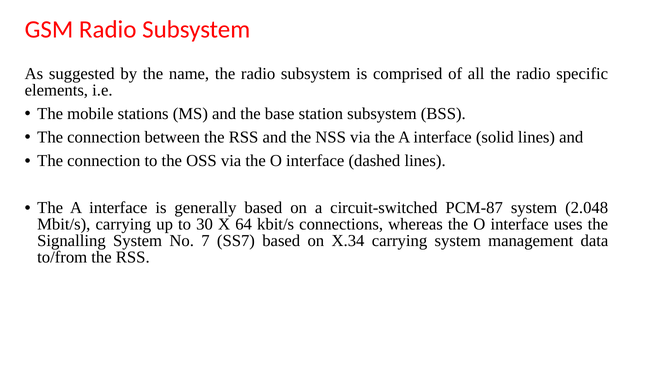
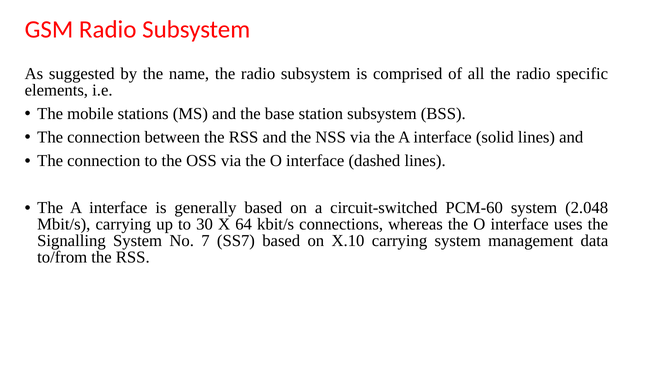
PCM-87: PCM-87 -> PCM-60 (474, 208)
X.34: X.34 -> X.10 (348, 241)
